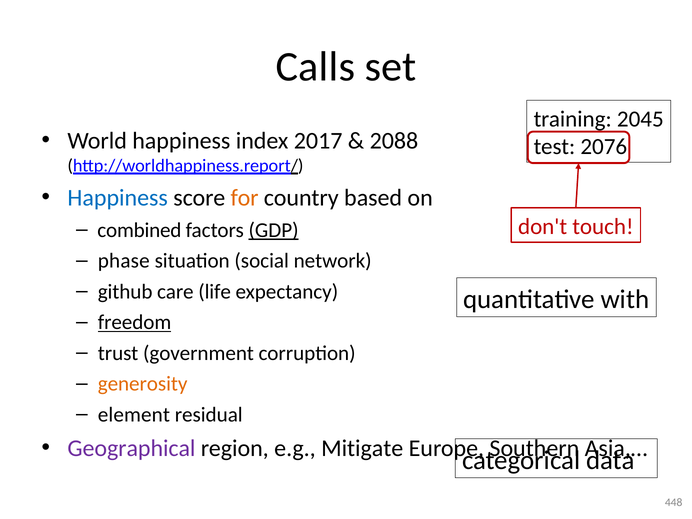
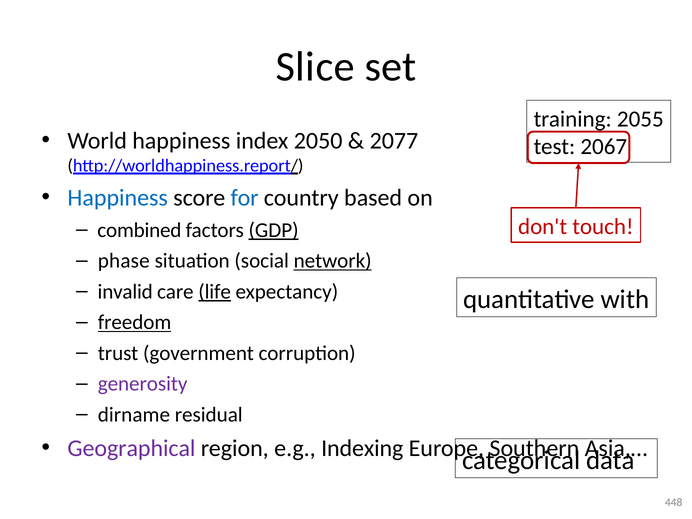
Calls: Calls -> Slice (315, 67)
2045: 2045 -> 2055 (640, 119)
2017: 2017 -> 2050 (318, 141)
2088: 2088 -> 2077 (394, 141)
2076: 2076 -> 2067 (604, 147)
for colour: orange -> blue (245, 198)
network underline: none -> present (333, 261)
github: github -> invalid (125, 292)
life underline: none -> present (215, 292)
generosity colour: orange -> purple (143, 384)
element: element -> dirname (134, 415)
Mitigate: Mitigate -> Indexing (362, 448)
